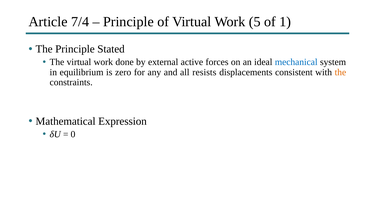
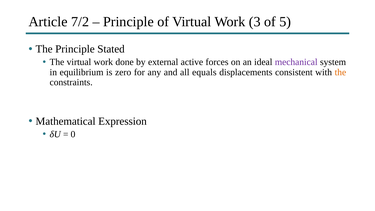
7/4: 7/4 -> 7/2 (80, 22)
5: 5 -> 3 (255, 22)
1: 1 -> 5 (285, 22)
mechanical colour: blue -> purple (296, 62)
resists: resists -> equals (204, 72)
